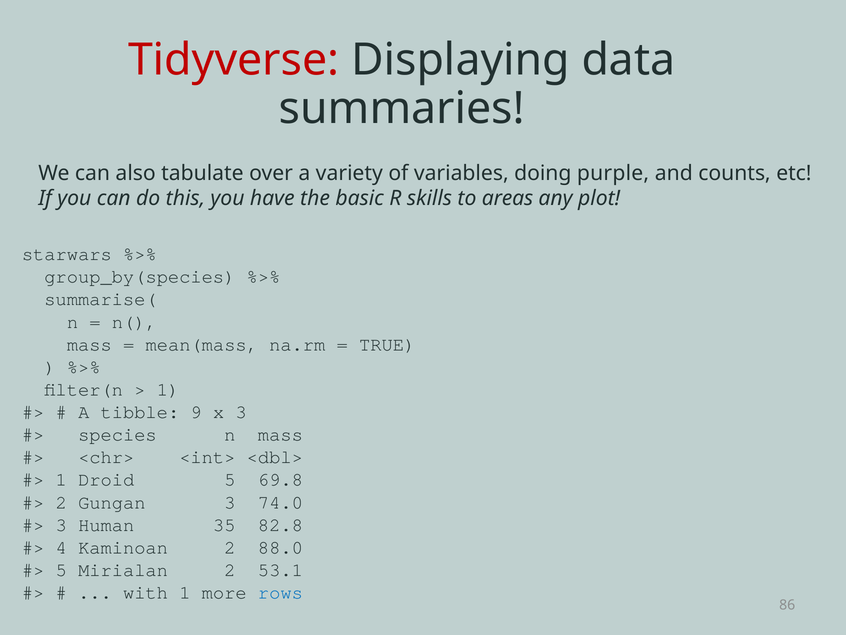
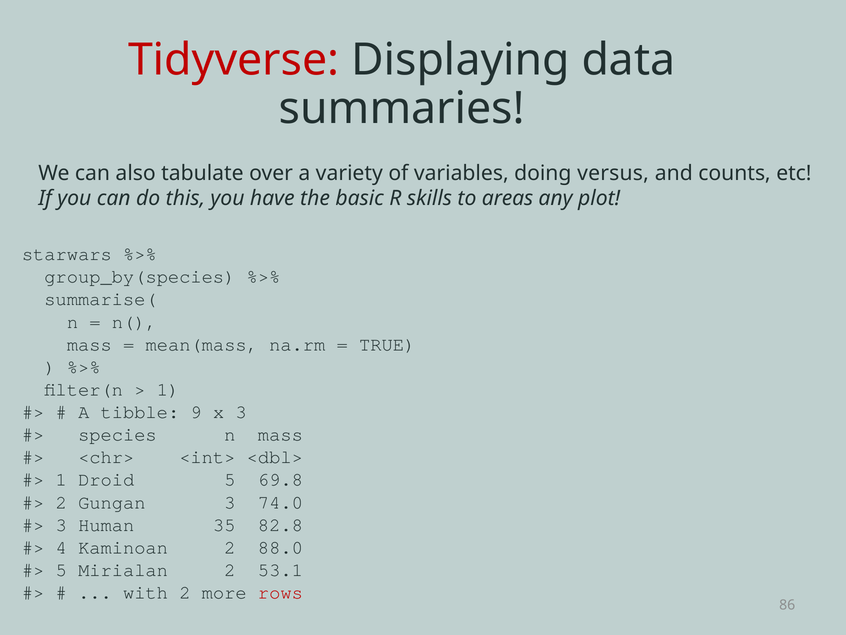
purple: purple -> versus (613, 173)
with 1: 1 -> 2 (185, 592)
rows colour: blue -> red (280, 592)
